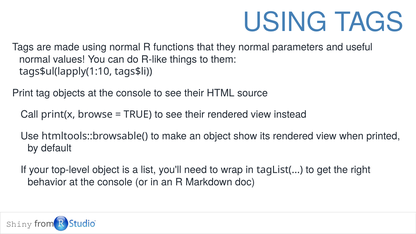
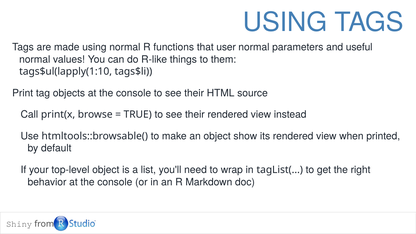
they: they -> user (226, 47)
